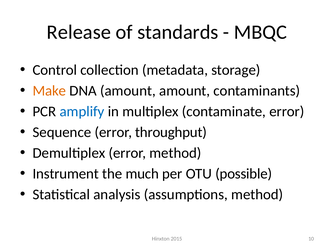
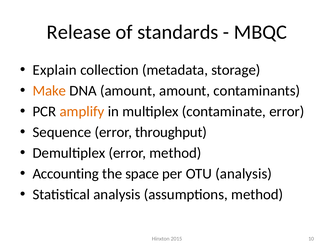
Control: Control -> Explain (55, 70)
amplify colour: blue -> orange (82, 112)
Instrument: Instrument -> Accounting (66, 174)
much: much -> space (142, 174)
OTU possible: possible -> analysis (244, 174)
